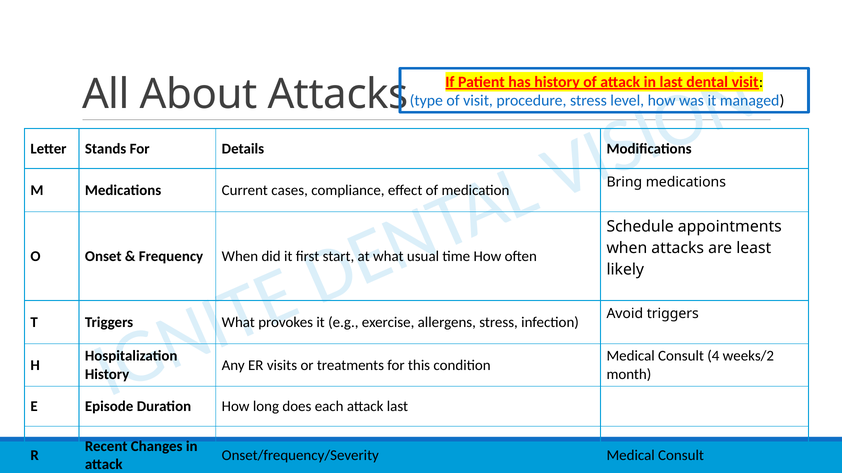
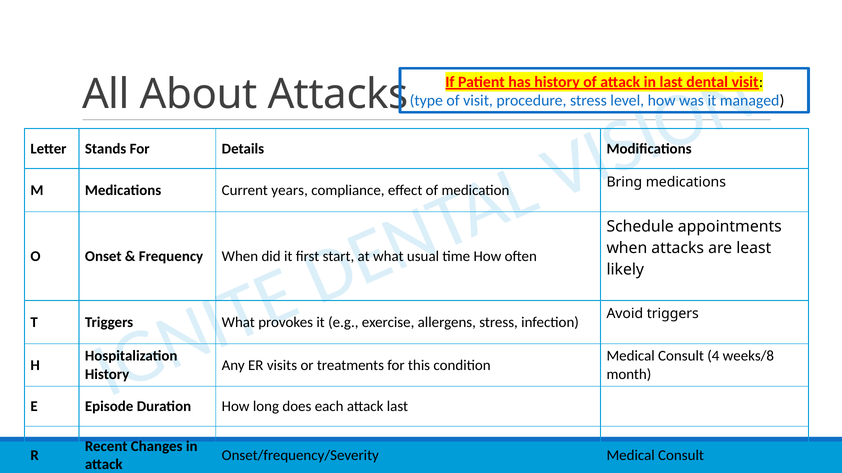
cases: cases -> years (290, 191)
weeks/2: weeks/2 -> weeks/8 (748, 356)
